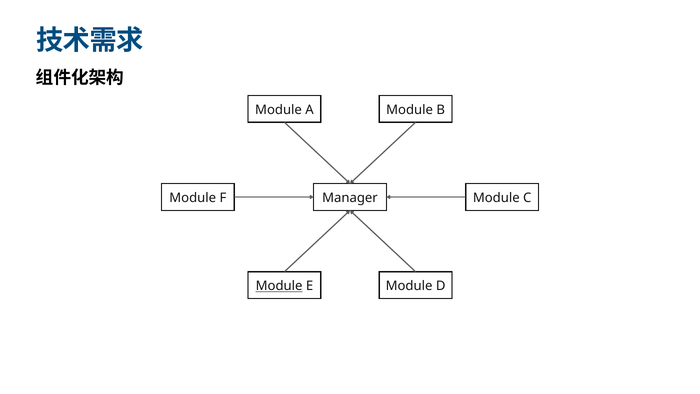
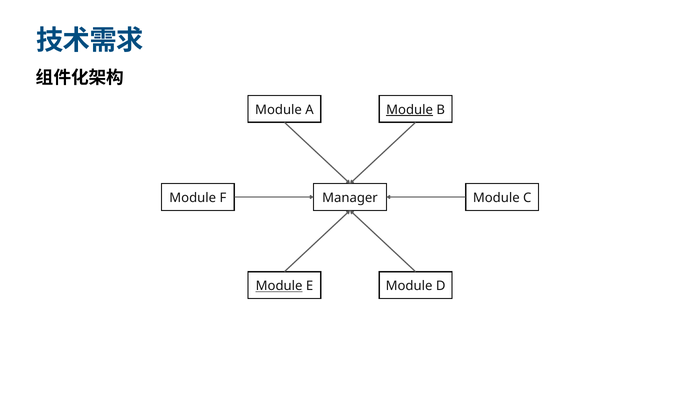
Module underline: none -> present (410, 110)
